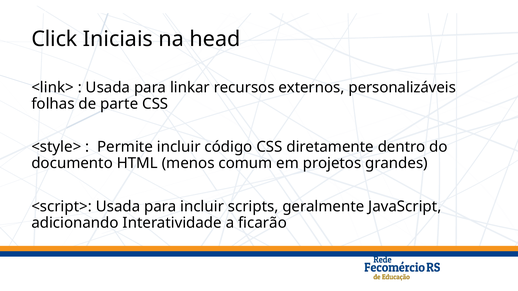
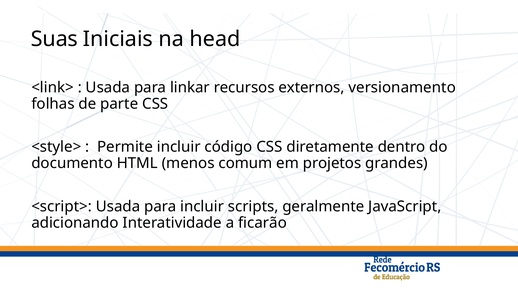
Click: Click -> Suas (54, 39)
personalizáveis: personalizáveis -> versionamento (402, 88)
